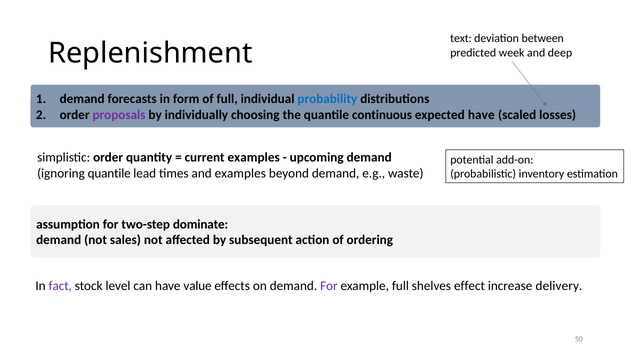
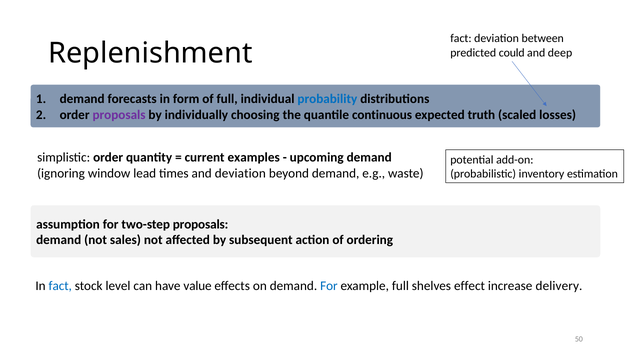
text: text -> fact (461, 38)
week: week -> could (512, 53)
expected have: have -> truth (481, 115)
ignoring quantile: quantile -> window (109, 173)
and examples: examples -> deviation (240, 173)
two-step dominate: dominate -> proposals (201, 224)
fact colour: purple -> blue (60, 286)
For colour: purple -> blue (329, 286)
